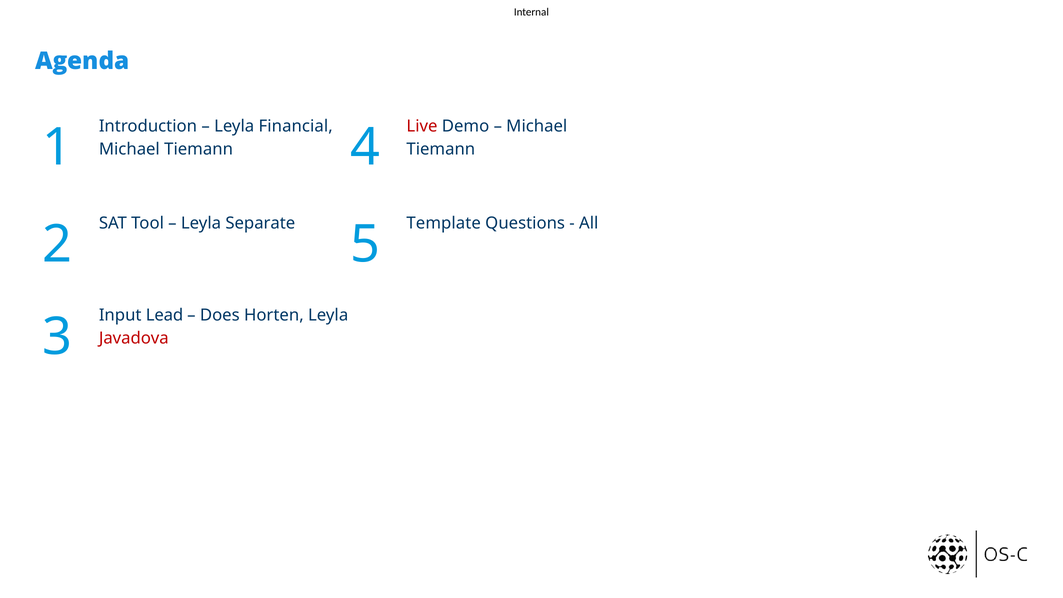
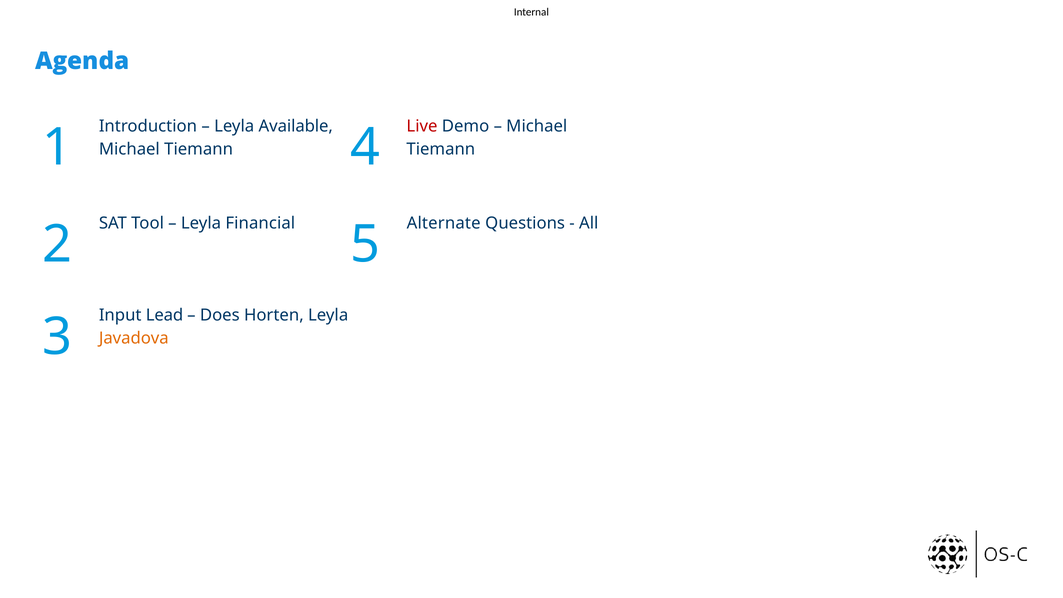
Financial: Financial -> Available (296, 126)
Separate: Separate -> Financial (260, 223)
Template: Template -> Alternate (444, 223)
Javadova colour: red -> orange (134, 338)
